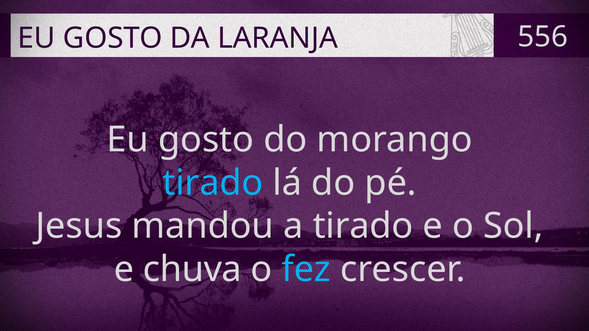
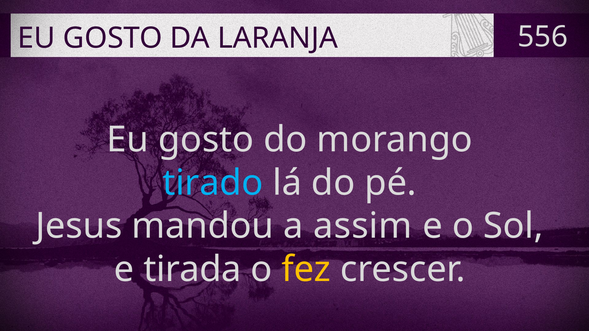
a tirado: tirado -> assim (363, 226)
chuva: chuva -> tirada (192, 269)
fez colour: light blue -> yellow (306, 269)
